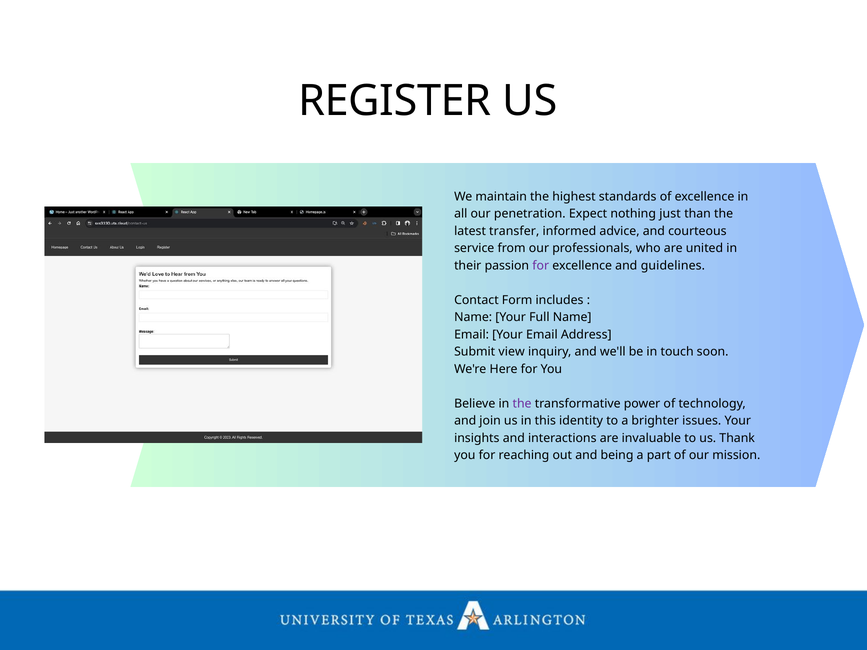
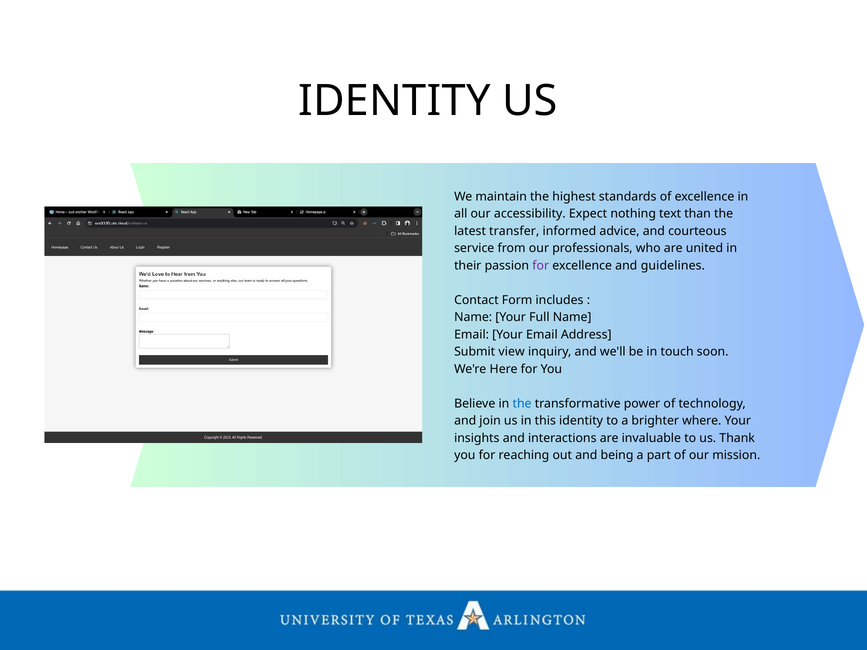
REGISTER: REGISTER -> IDENTITY (394, 101)
penetration: penetration -> accessibility (530, 214)
just: just -> text (670, 214)
the colour: purple -> blue (522, 404)
issues: issues -> where (702, 421)
